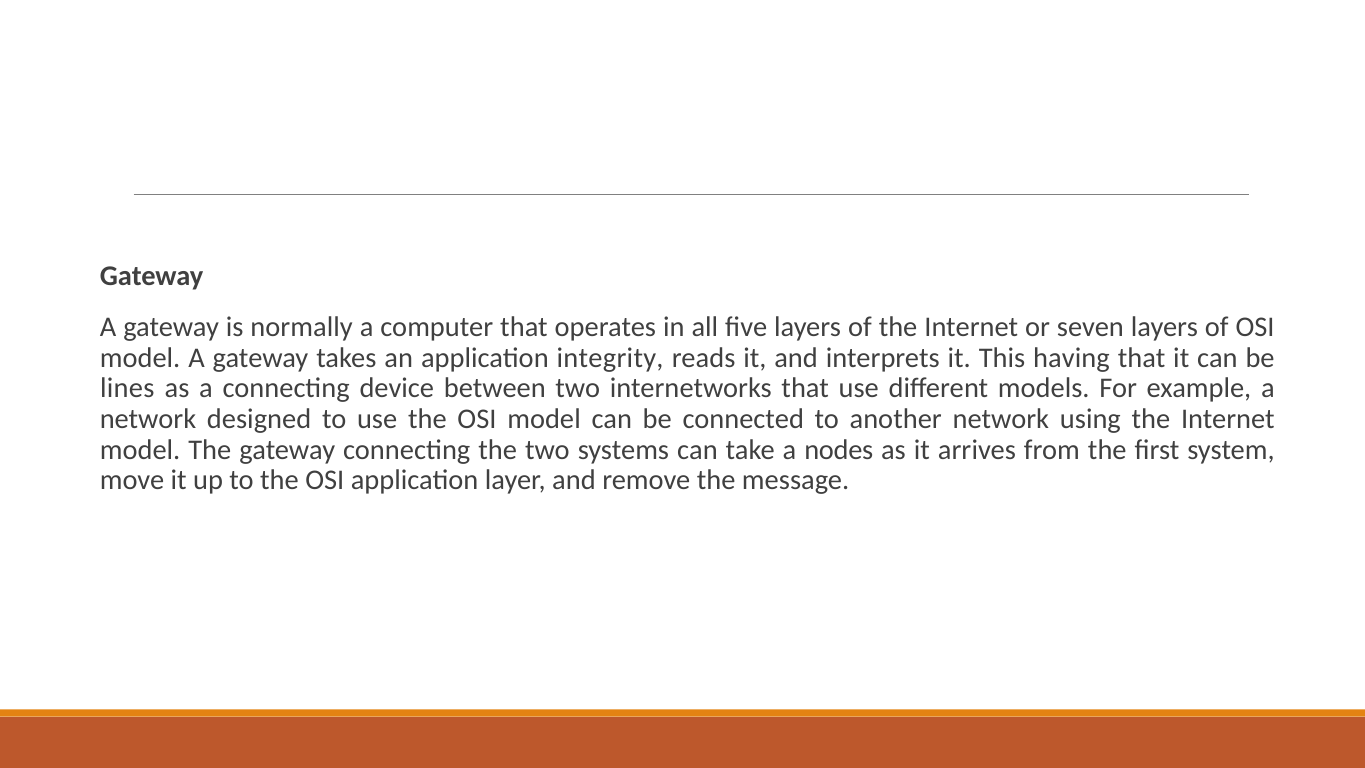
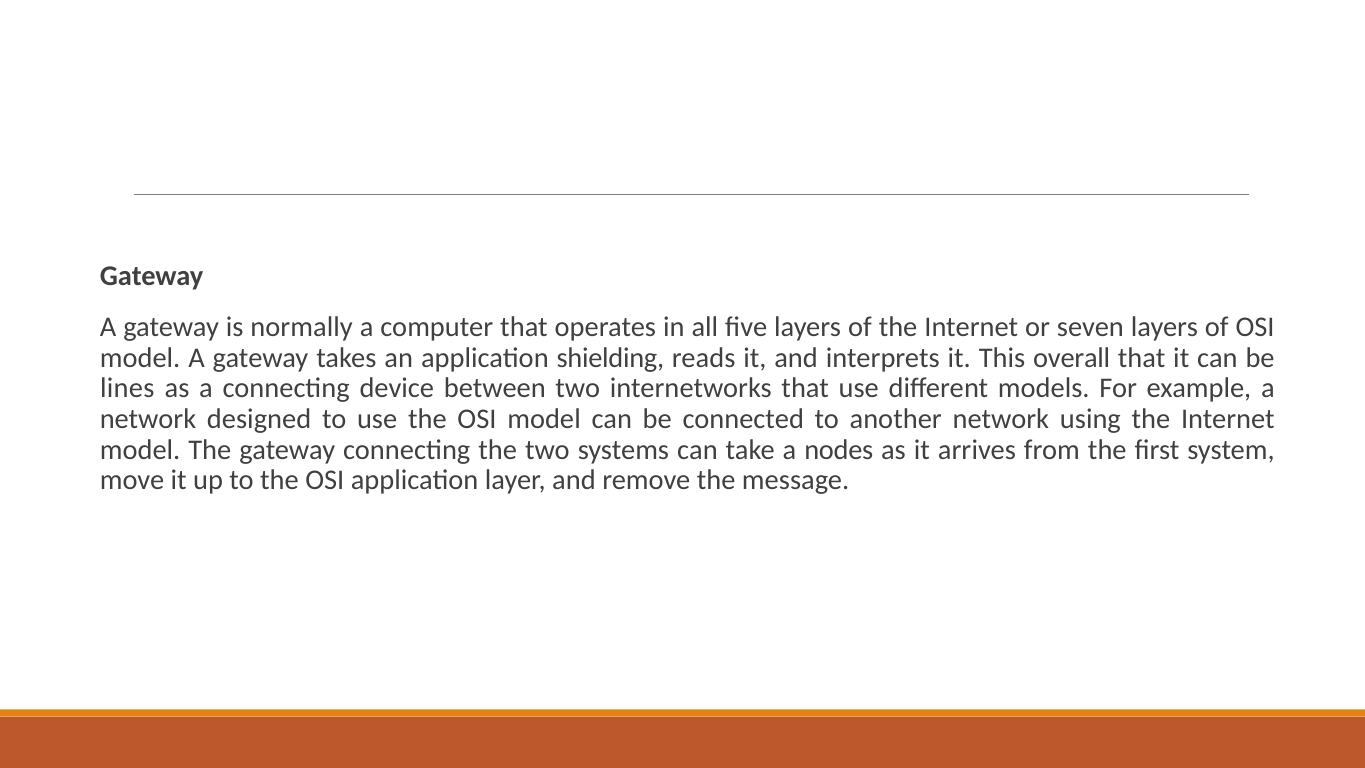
integrity: integrity -> shielding (610, 358)
having: having -> overall (1072, 358)
